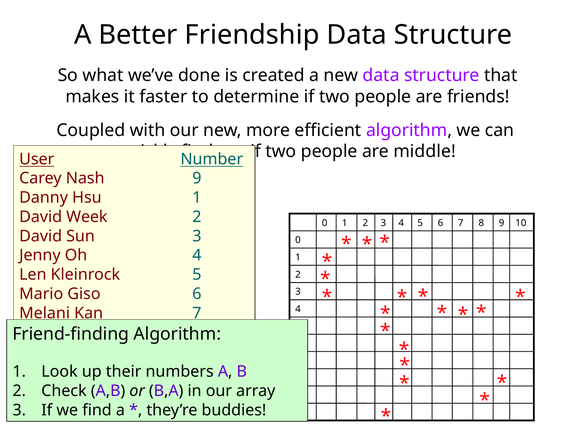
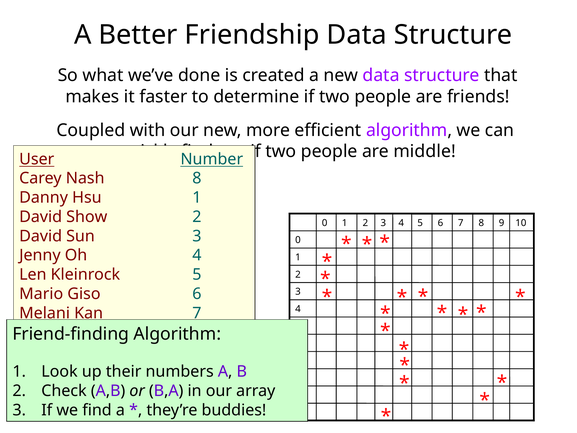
Nash 9: 9 -> 8 (197, 178)
Week: Week -> Show (87, 217)
